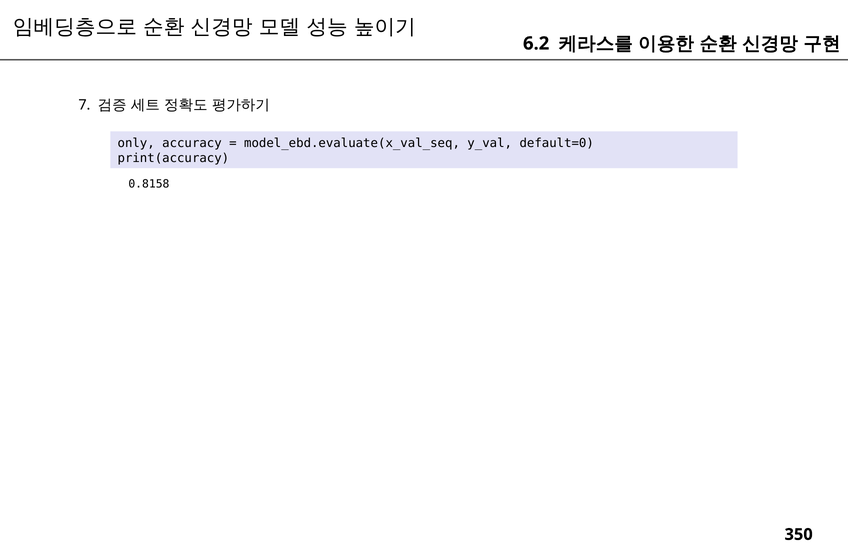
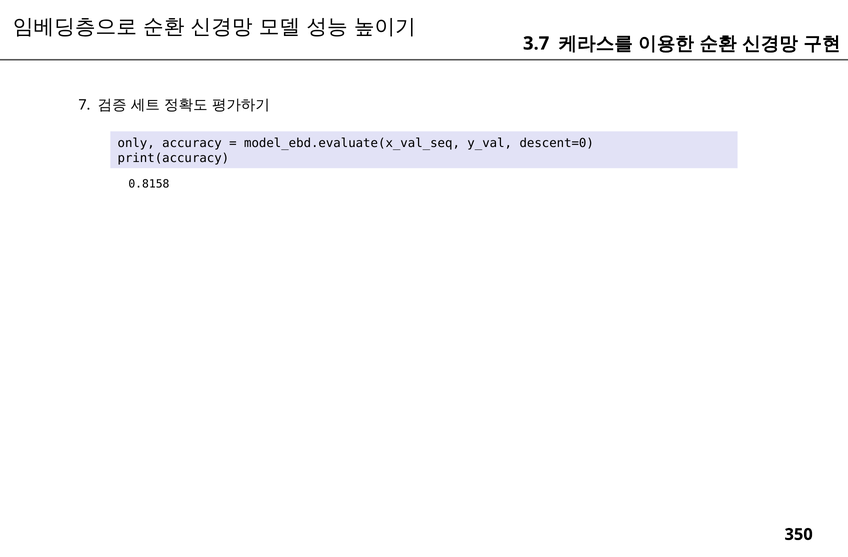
6.2: 6.2 -> 3.7 (536, 43)
default=0: default=0 -> descent=0 (557, 143)
